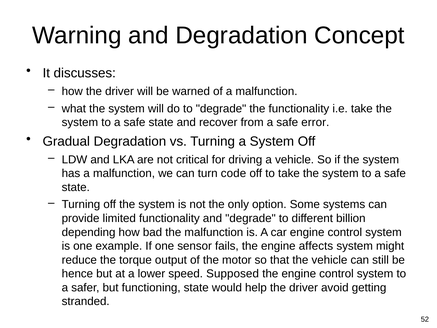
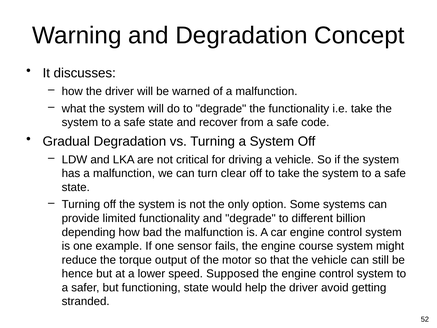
error: error -> code (315, 122)
code: code -> clear (234, 173)
affects: affects -> course (316, 246)
